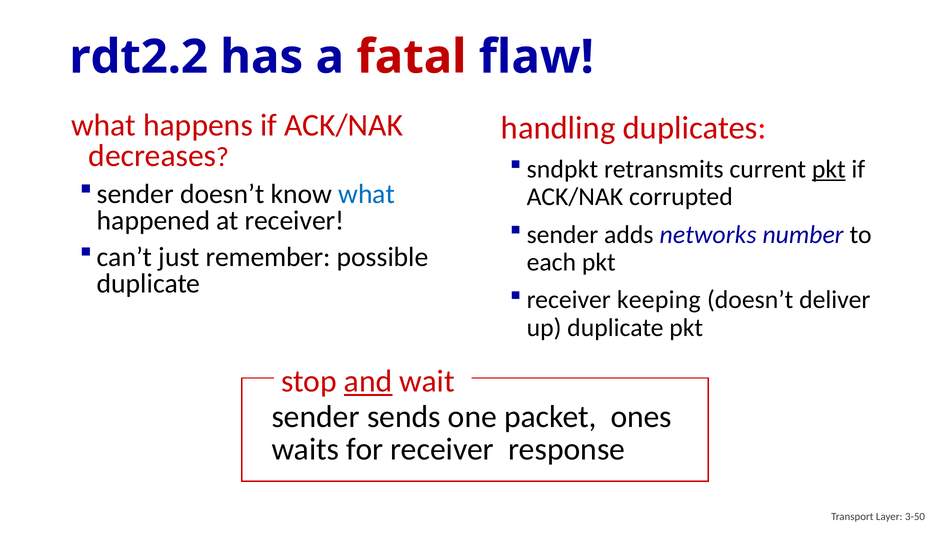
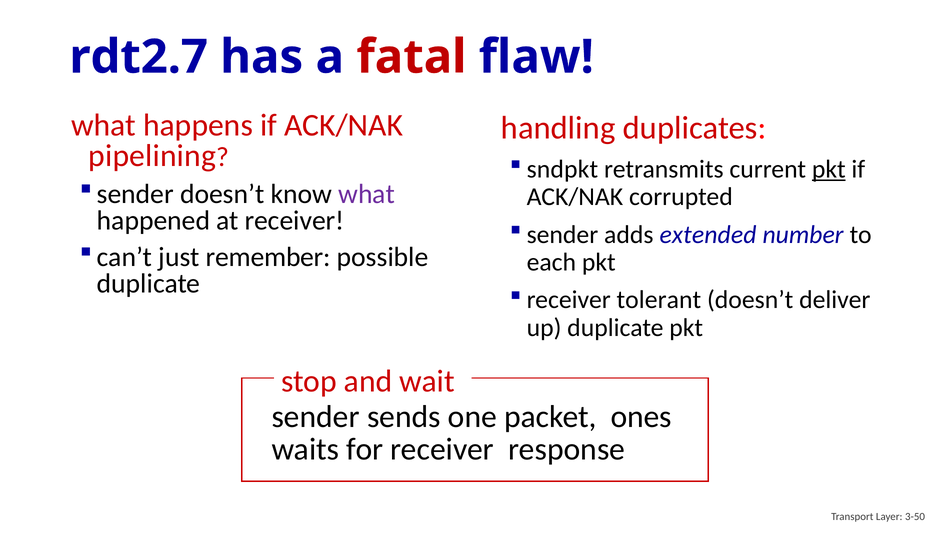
rdt2.2: rdt2.2 -> rdt2.7 (139, 57)
decreases: decreases -> pipelining (152, 156)
what colour: blue -> purple (367, 194)
networks: networks -> extended (708, 235)
keeping: keeping -> tolerant (659, 300)
and underline: present -> none (368, 381)
